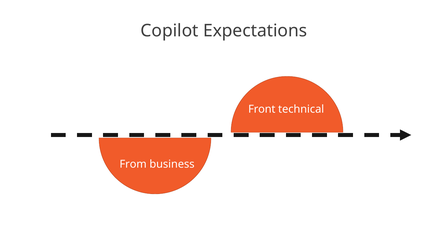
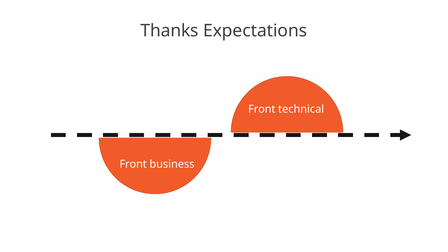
Copilot: Copilot -> Thanks (170, 31)
From: From -> Front (133, 164)
